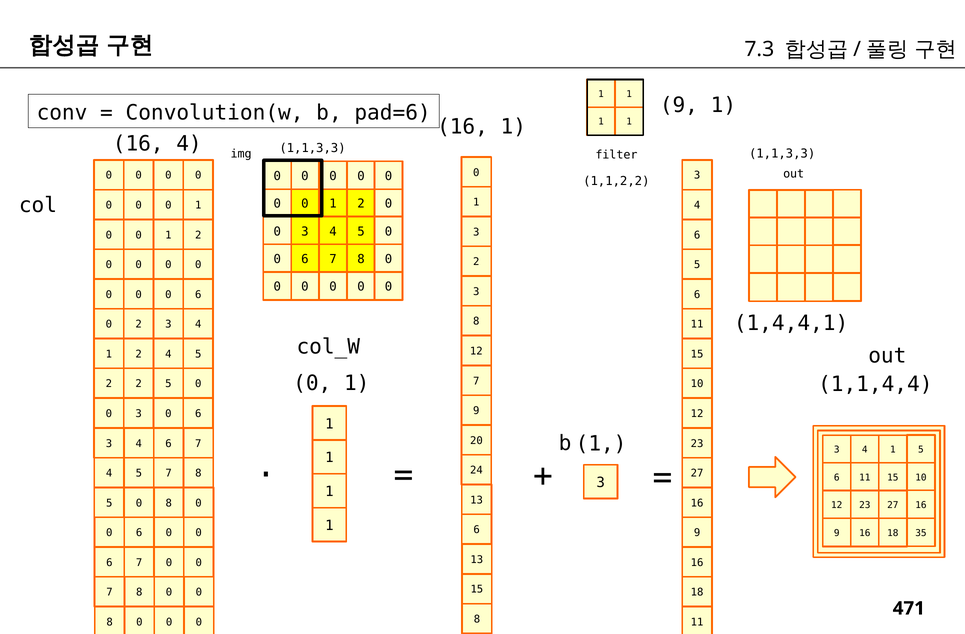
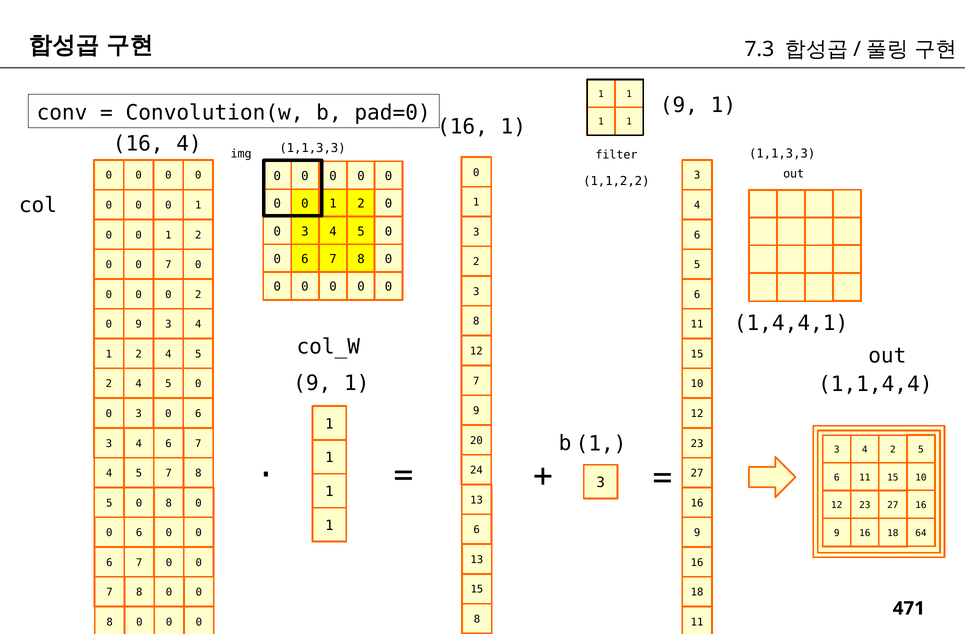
pad=6: pad=6 -> pad=0 (393, 113)
0: 0 -> 7 (168, 265)
0 0 0 6: 6 -> 2 (198, 295)
0 2: 2 -> 9 (139, 324)
0: 0 -> 9 (312, 383)
2: 2 -> 4 (139, 384)
1: 1 -> 2 (893, 450)
35: 35 -> 64 (921, 533)
